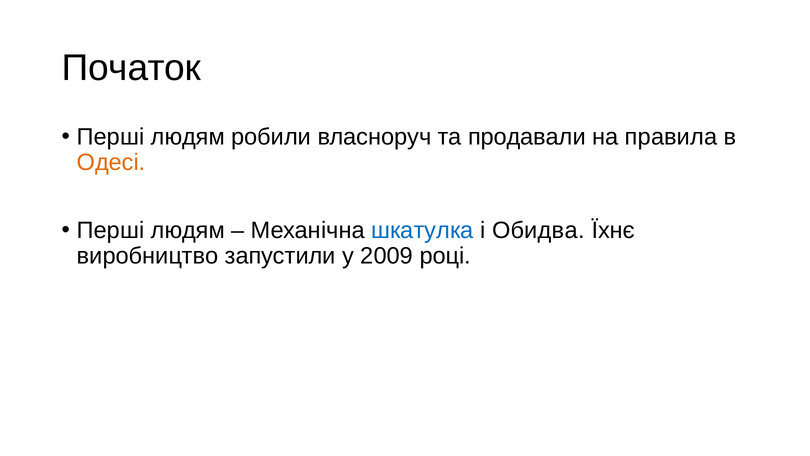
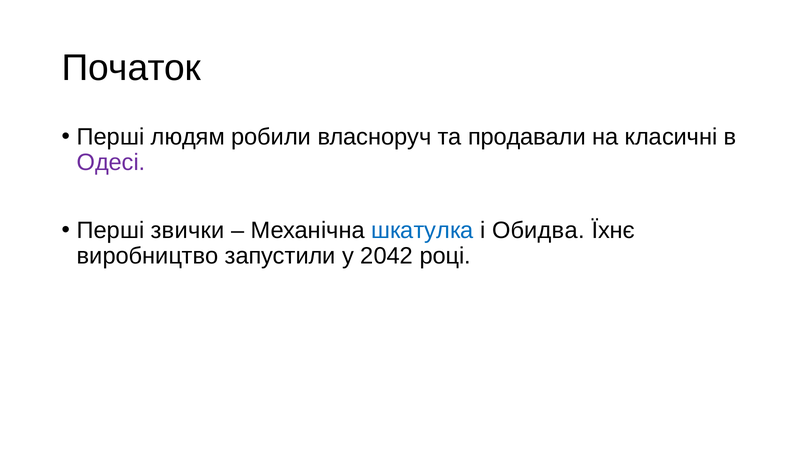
правила: правила -> класичні (671, 137)
Одесі colour: orange -> purple (111, 162)
людям: людям -> звички (188, 230)
2009: 2009 -> 2042 (387, 256)
